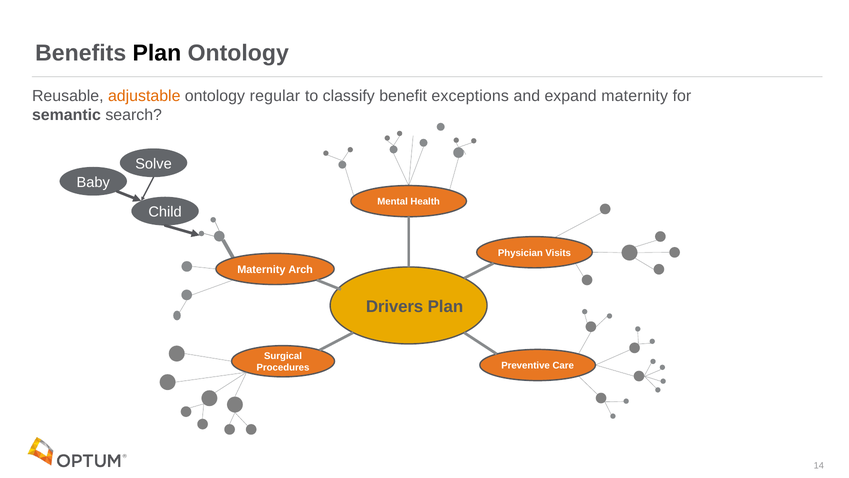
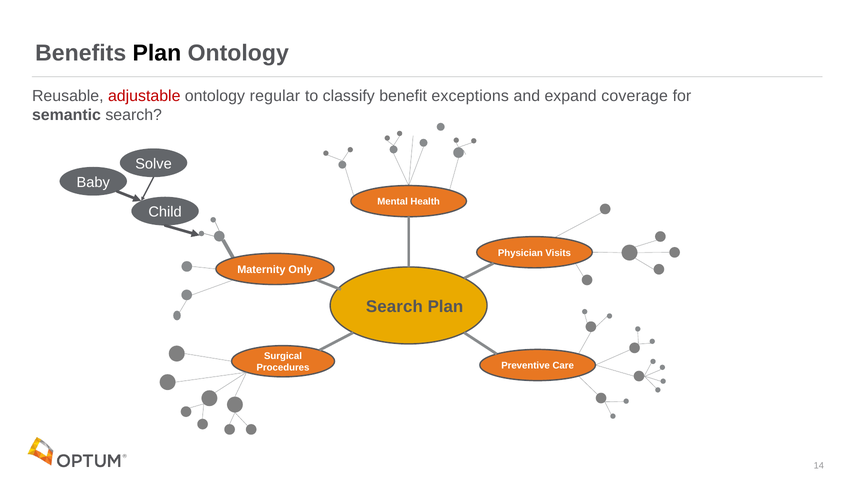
adjustable colour: orange -> red (144, 96)
expand maternity: maternity -> coverage (635, 96)
Arch: Arch -> Only (301, 269)
Drivers: Drivers -> Search (394, 306)
